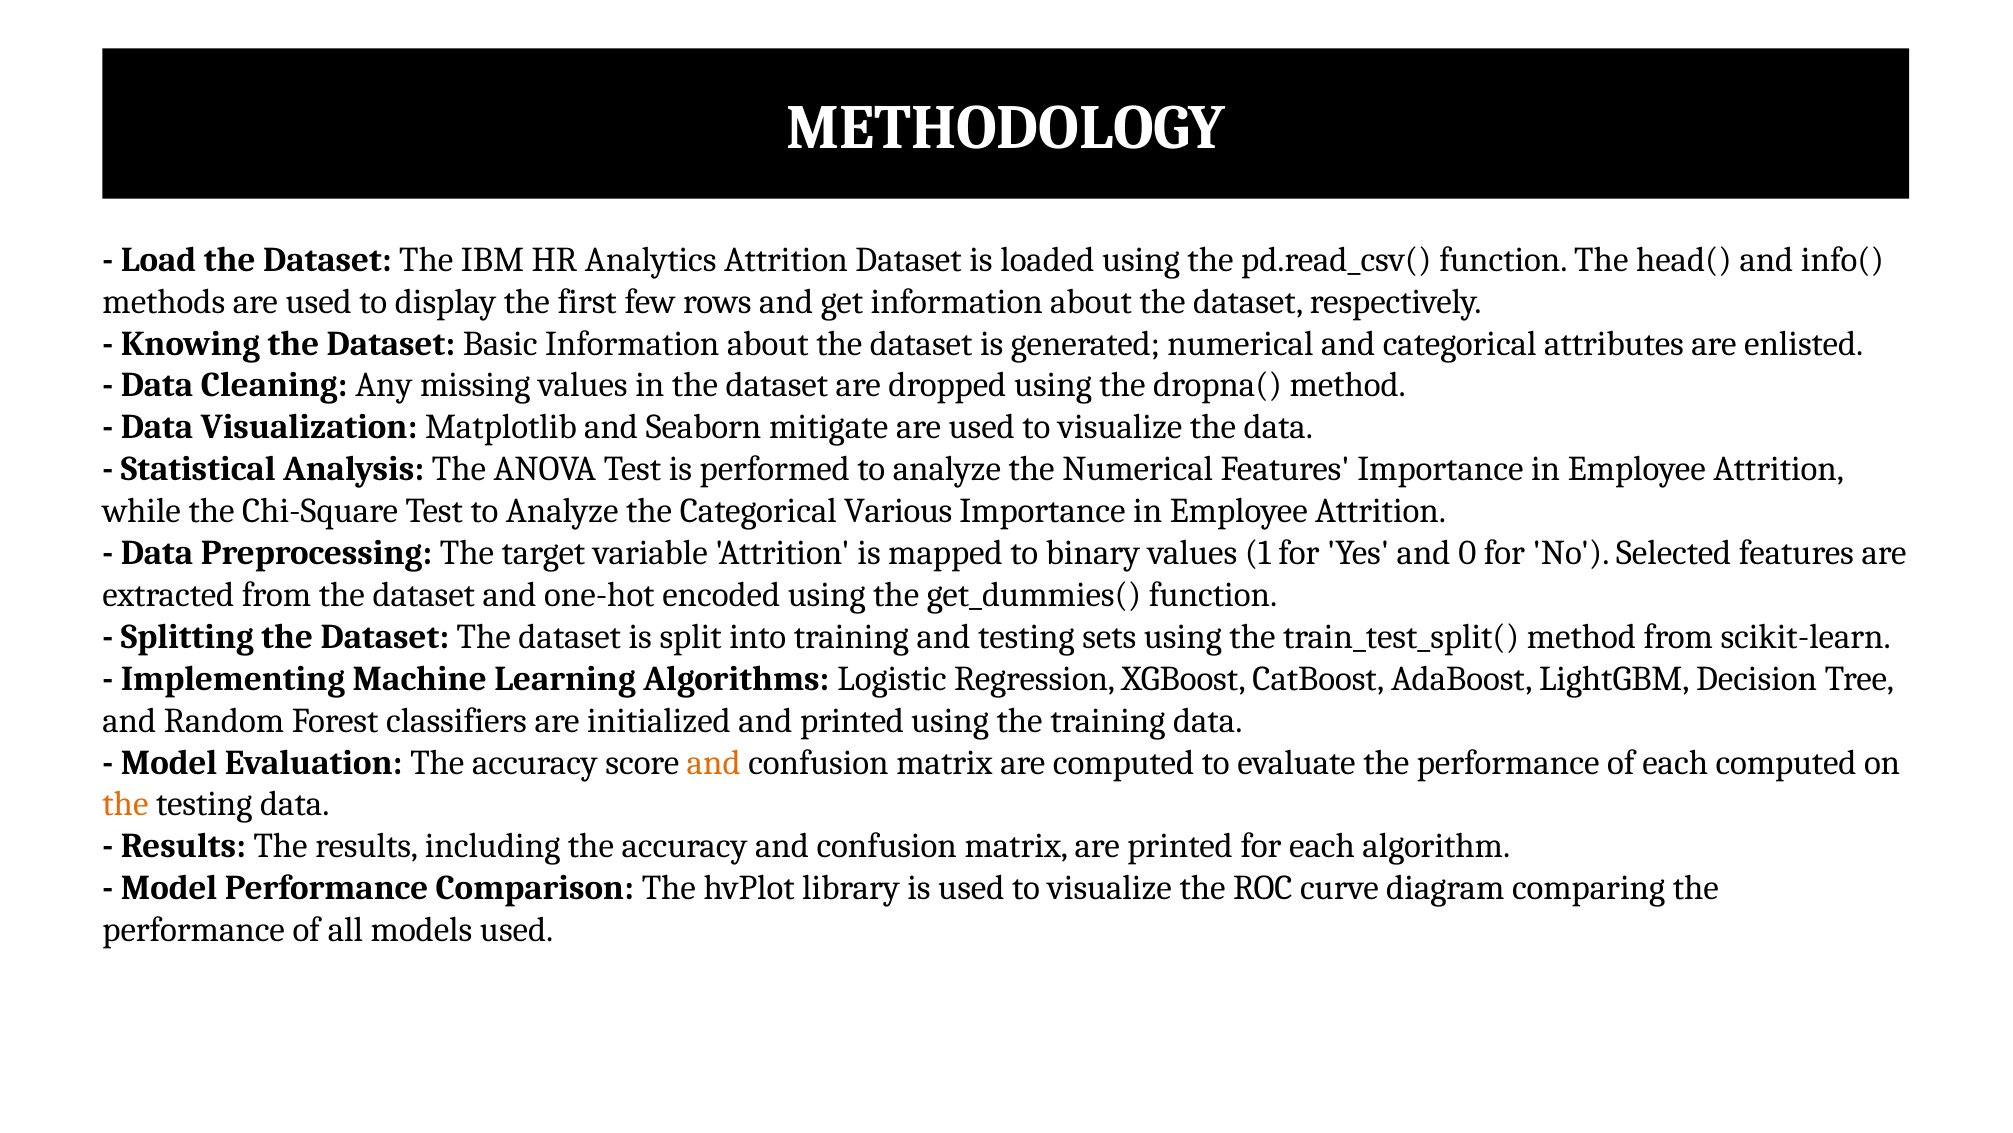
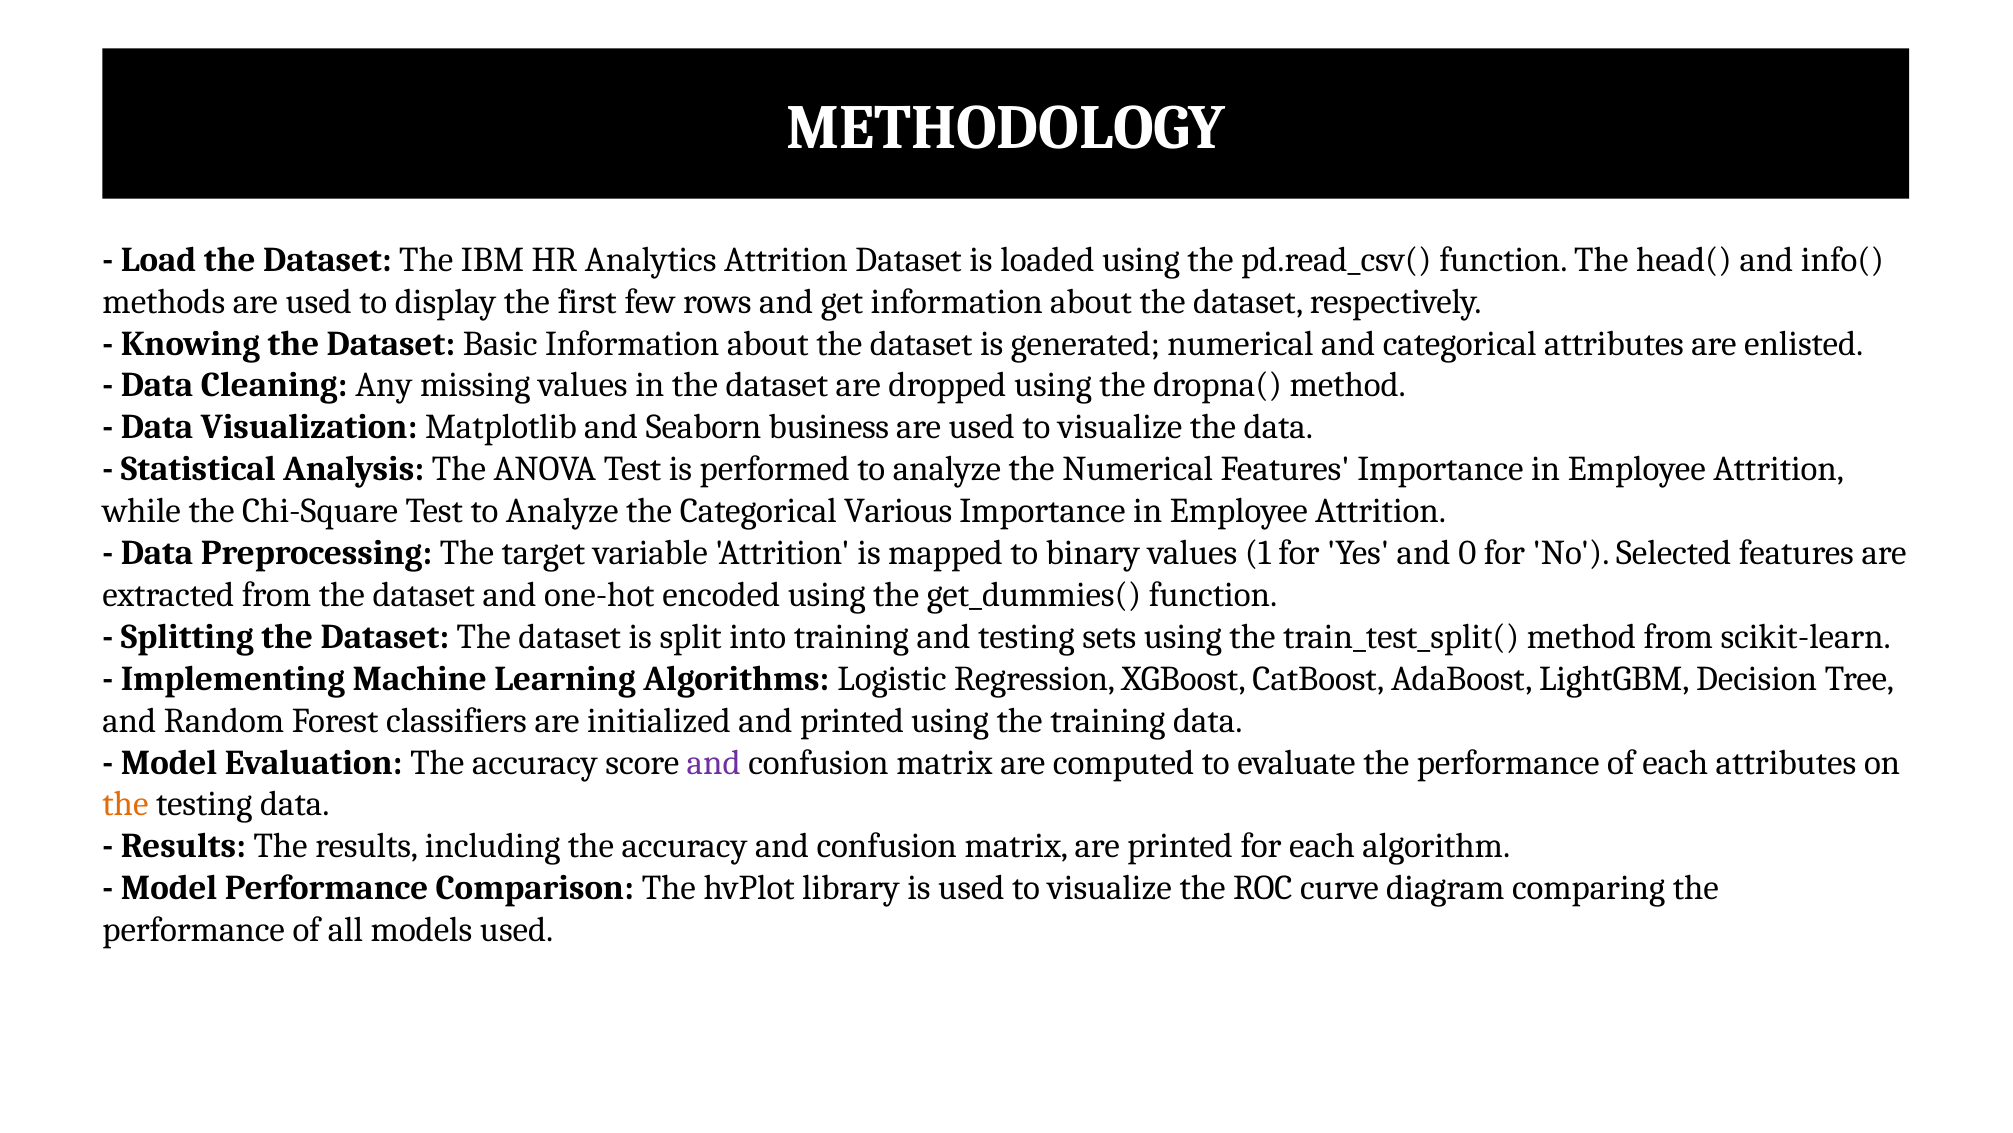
mitigate: mitigate -> business (829, 427)
and colour: orange -> purple (714, 762)
each computed: computed -> attributes (1786, 762)
